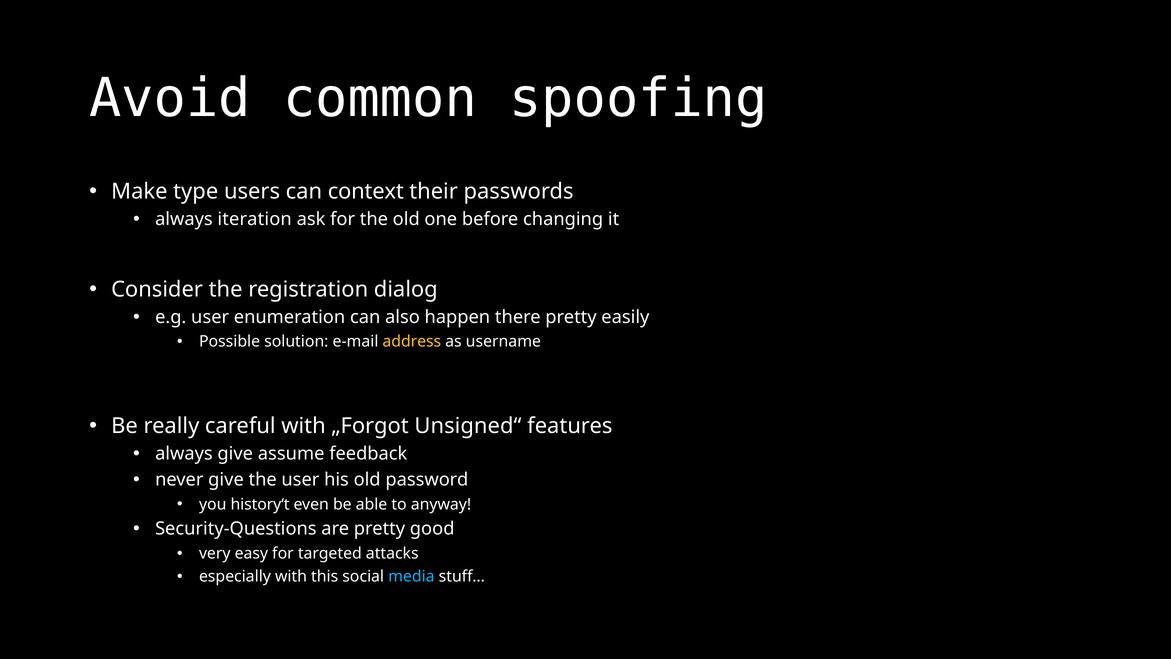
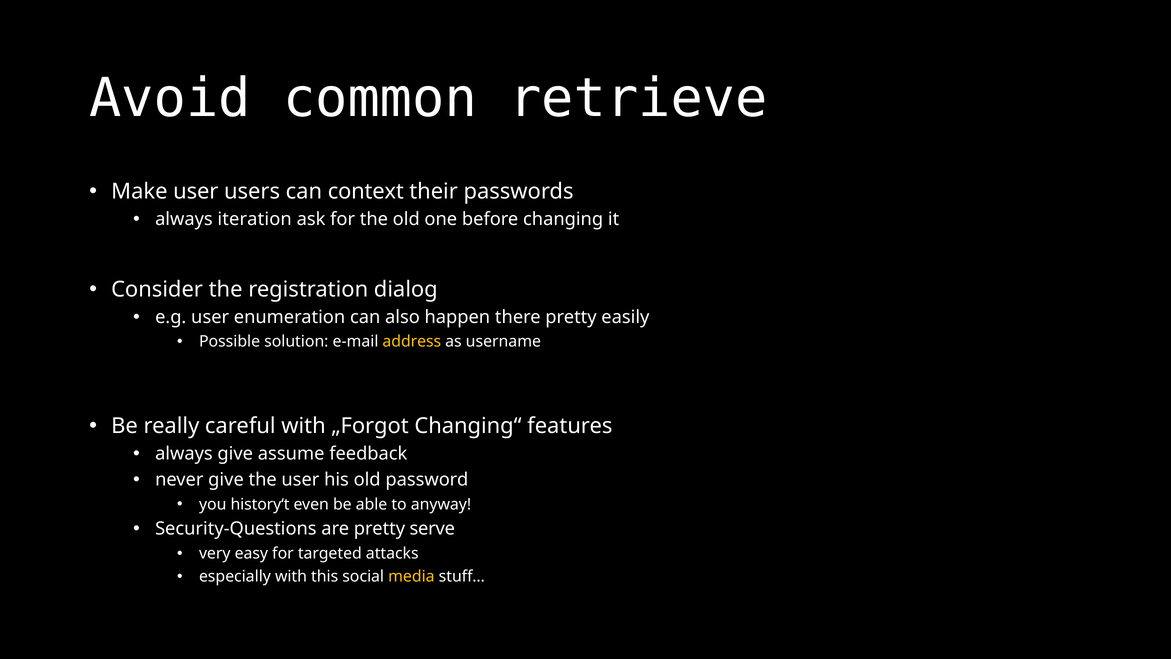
spoofing: spoofing -> retrieve (638, 98)
Make type: type -> user (196, 191)
Unsigned“: Unsigned“ -> Changing“ (468, 426)
good: good -> serve (432, 529)
media colour: light blue -> yellow (411, 576)
